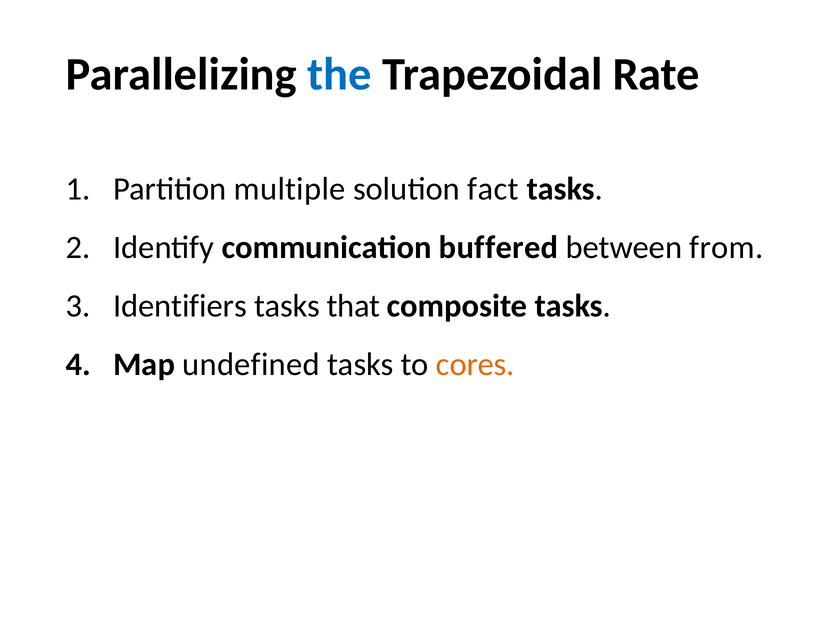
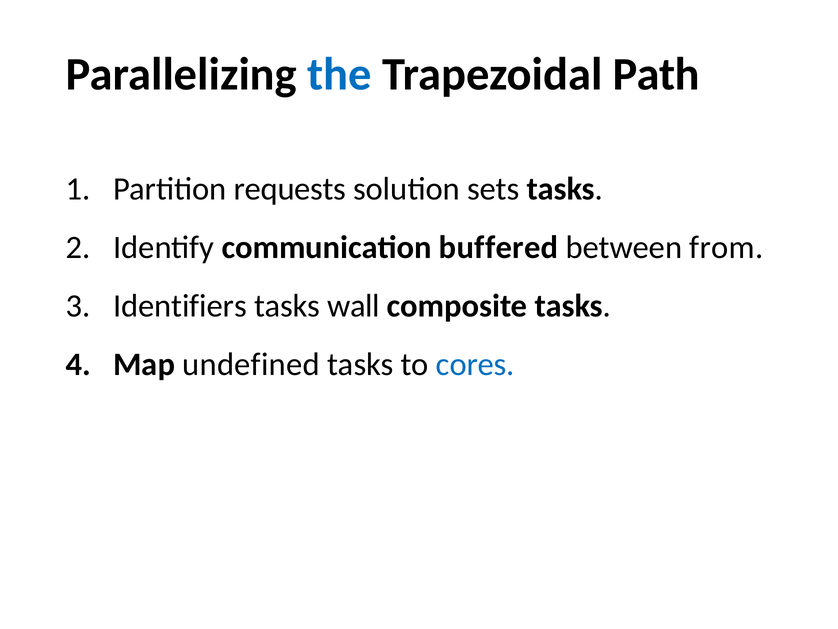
Rate: Rate -> Path (656, 74)
multiple: multiple -> requests (290, 189)
fact: fact -> sets (493, 189)
that: that -> wall (354, 306)
cores colour: orange -> blue (475, 364)
